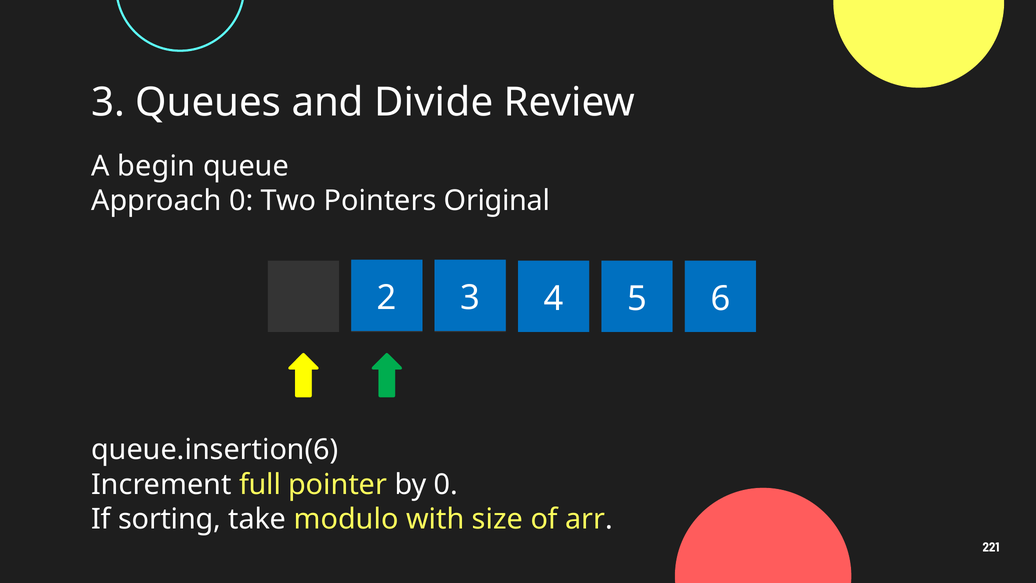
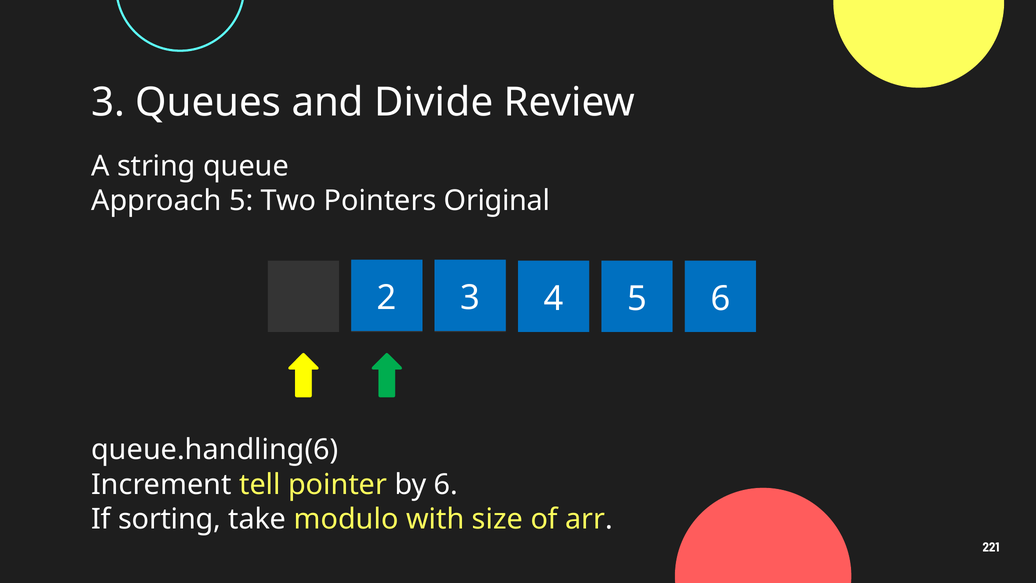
begin: begin -> string (156, 166)
Approach 0: 0 -> 5 (241, 201)
queue.insertion(6: queue.insertion(6 -> queue.handling(6 (215, 450)
full: full -> tell (260, 484)
by 0: 0 -> 6 (446, 484)
